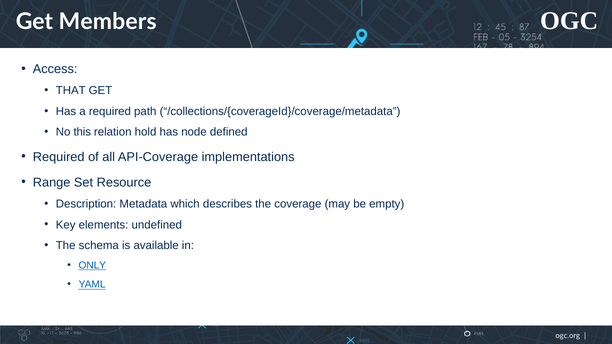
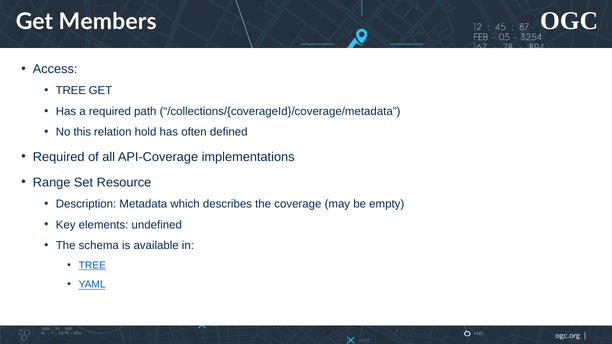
THAT: THAT -> TREE (71, 91)
node: node -> often (194, 132)
ONLY: ONLY -> TREE (92, 266)
